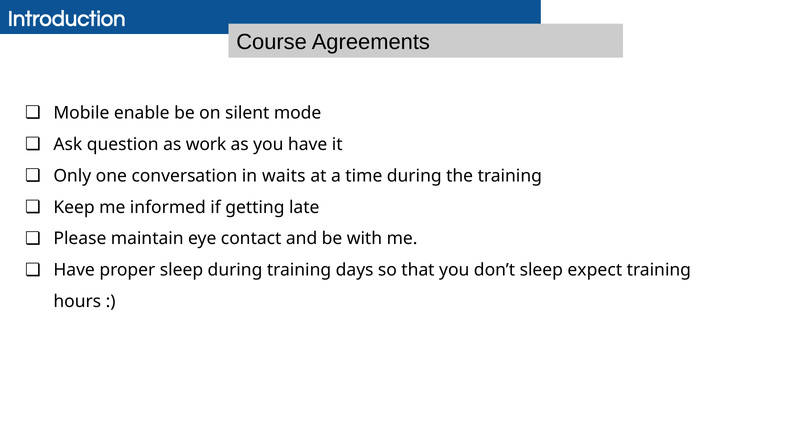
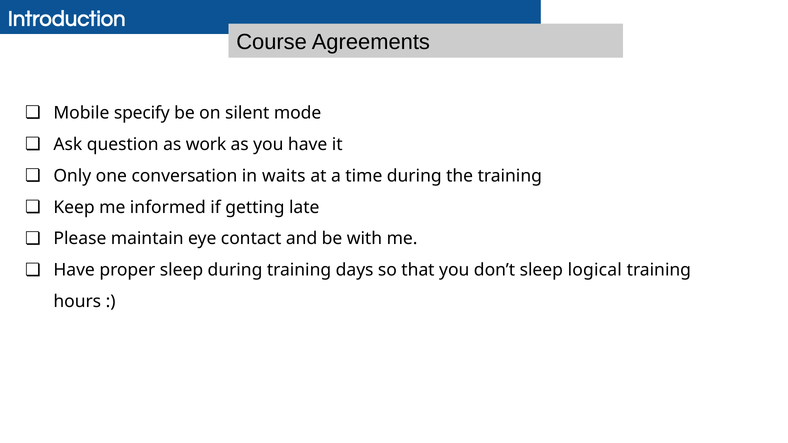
enable: enable -> specify (142, 113)
expect: expect -> logical (595, 270)
